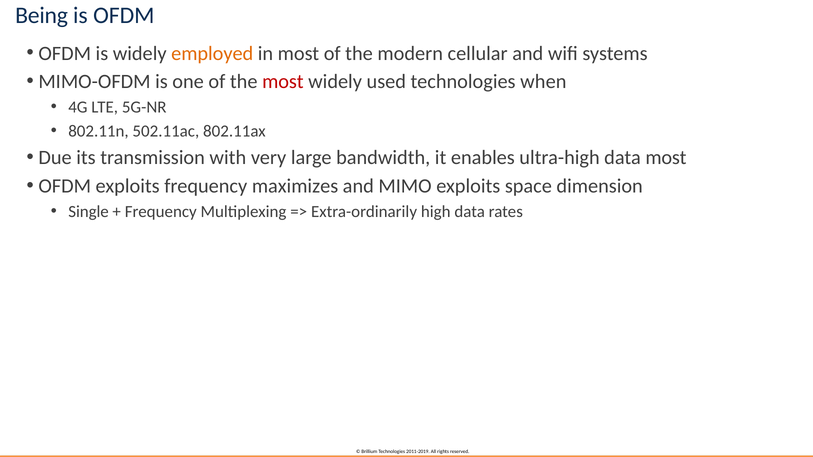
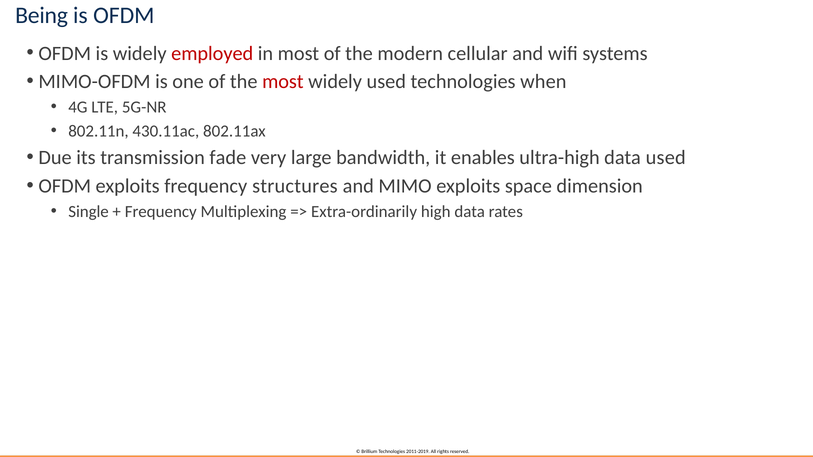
employed colour: orange -> red (212, 53)
502.11ac: 502.11ac -> 430.11ac (166, 131)
with: with -> fade (228, 158)
data most: most -> used (666, 158)
maximizes: maximizes -> structures (295, 186)
